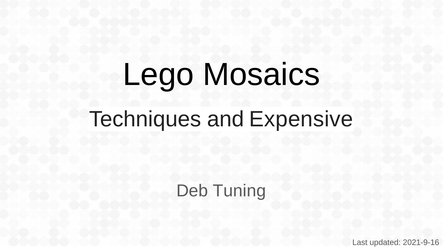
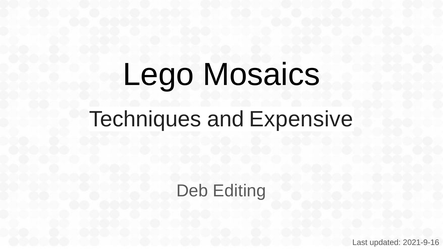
Tuning: Tuning -> Editing (240, 191)
